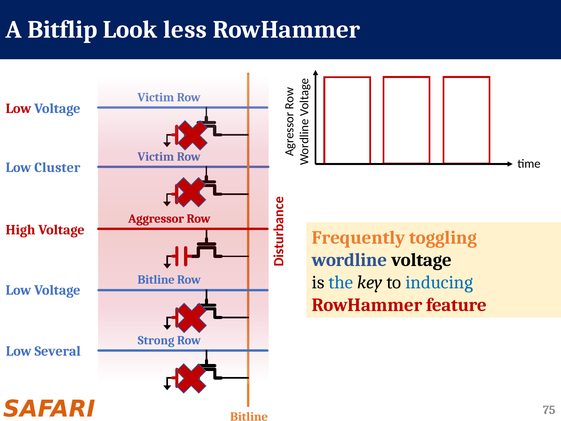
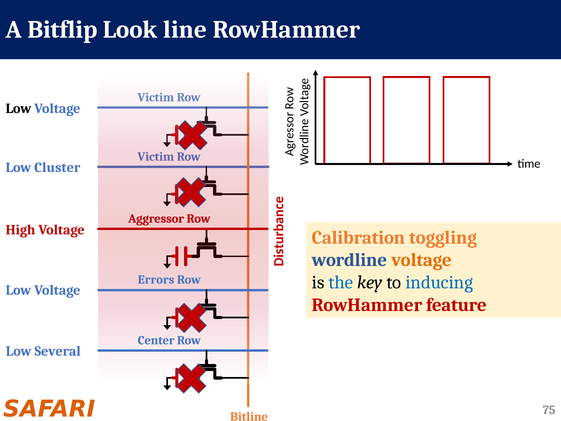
less: less -> line (185, 29)
Low colour: red -> black (18, 109)
Frequently: Frequently -> Calibration (359, 237)
voltage colour: black -> orange (422, 260)
Bitline: Bitline -> Errors (156, 280)
Strong: Strong -> Center (156, 340)
